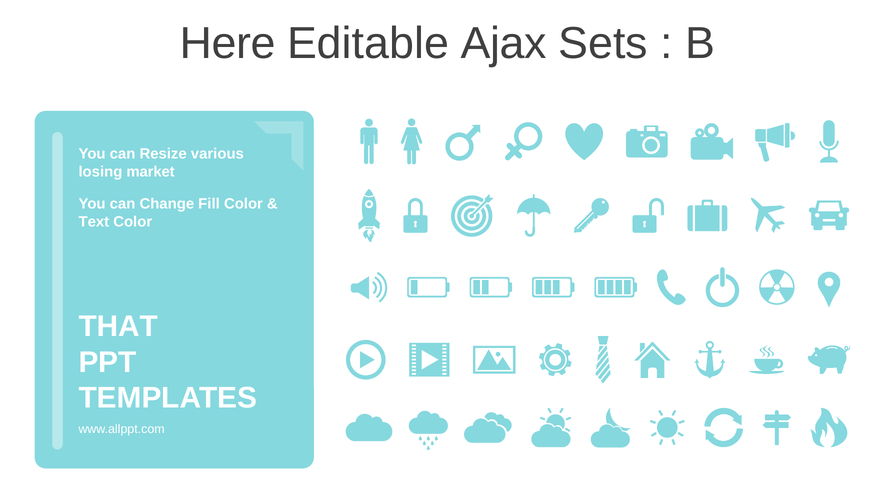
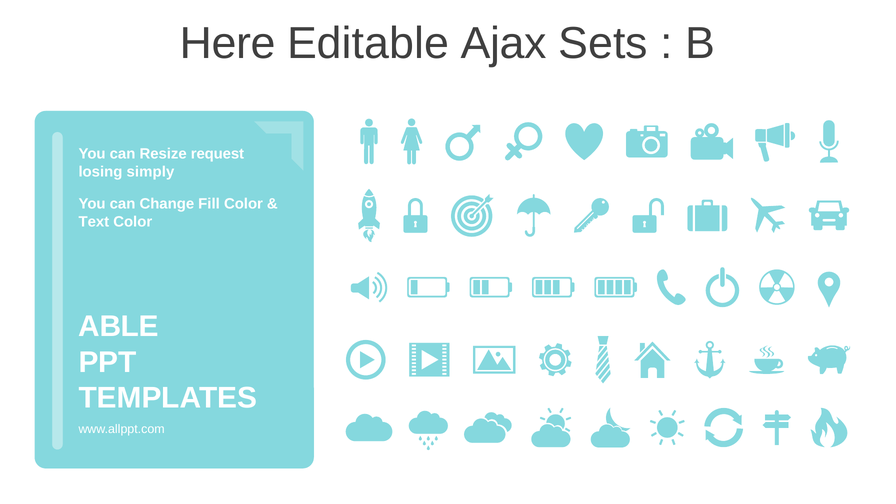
various: various -> request (217, 154)
market: market -> simply (150, 172)
THAT: THAT -> ABLE (118, 326)
